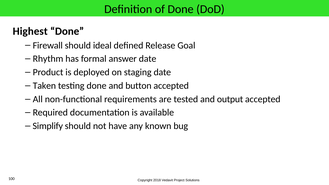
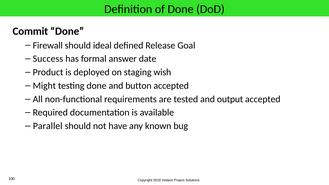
Highest: Highest -> Commit (30, 31)
Rhythm: Rhythm -> Success (48, 59)
staging date: date -> wish (162, 72)
Taken: Taken -> Might (44, 86)
Simplify: Simplify -> Parallel (48, 126)
